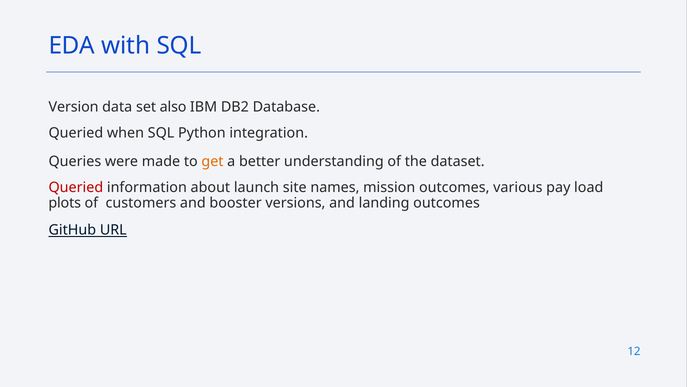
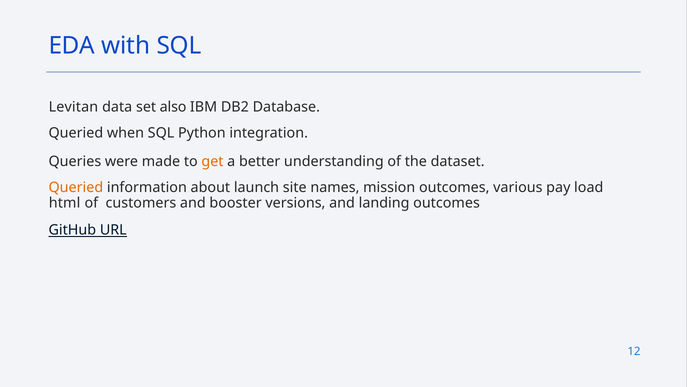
Version: Version -> Levitan (73, 107)
Queried colour: red -> orange (76, 187)
plots: plots -> html (65, 203)
